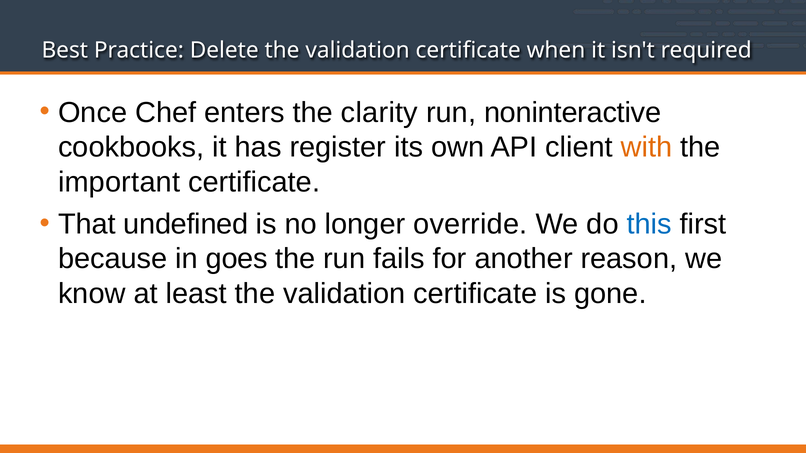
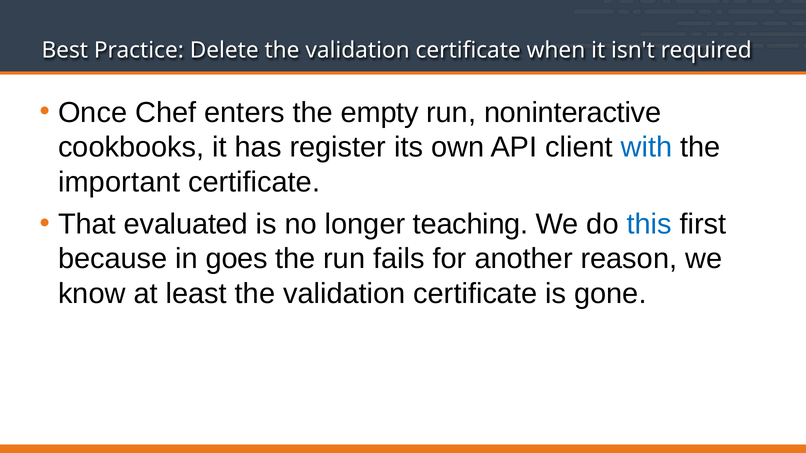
clarity: clarity -> empty (380, 113)
with colour: orange -> blue (647, 147)
undefined: undefined -> evaluated (186, 224)
override: override -> teaching (471, 224)
